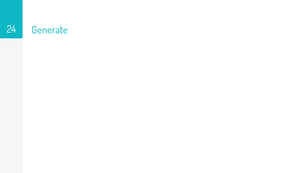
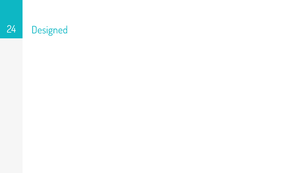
Generate: Generate -> Designed (50, 30)
